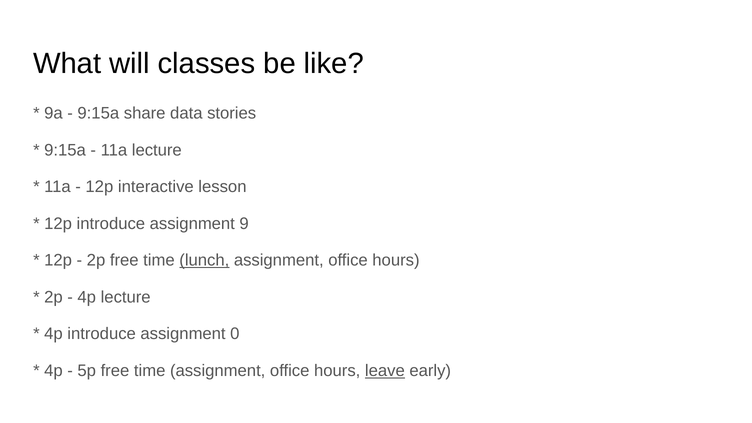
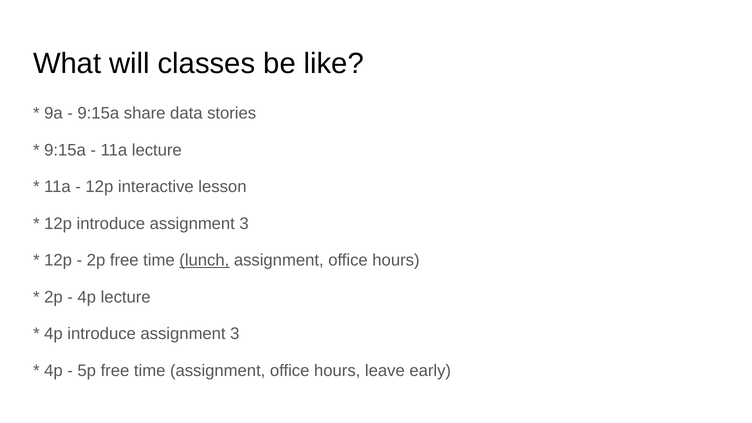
12p introduce assignment 9: 9 -> 3 (244, 224)
4p introduce assignment 0: 0 -> 3 (235, 334)
leave underline: present -> none (385, 371)
